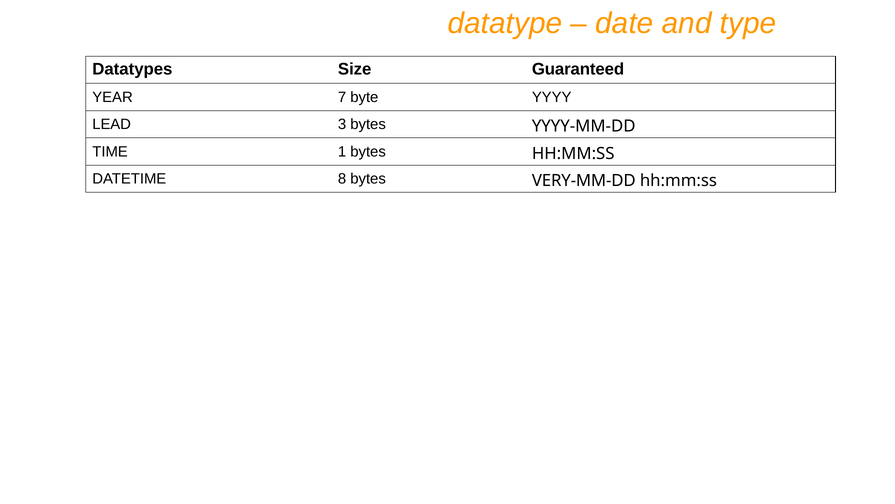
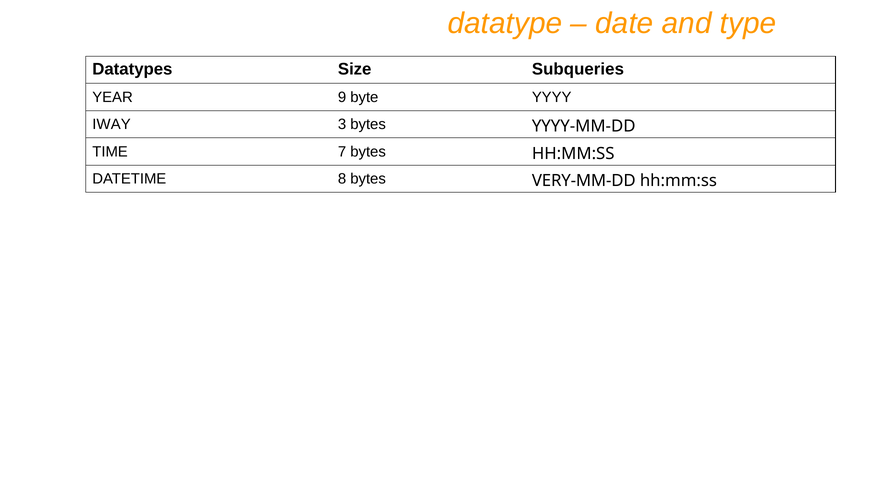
Guaranteed: Guaranteed -> Subqueries (578, 69)
7: 7 -> 9 (342, 97)
LEAD: LEAD -> IWAY (112, 124)
1: 1 -> 7 (342, 152)
